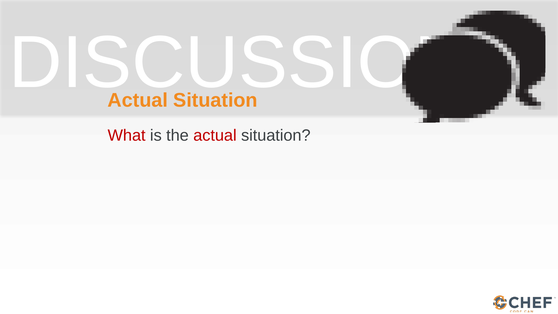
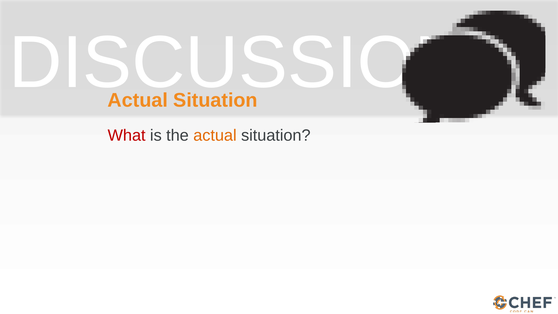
actual colour: red -> orange (215, 135)
